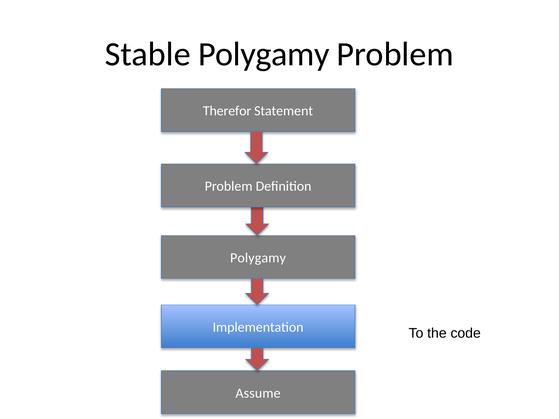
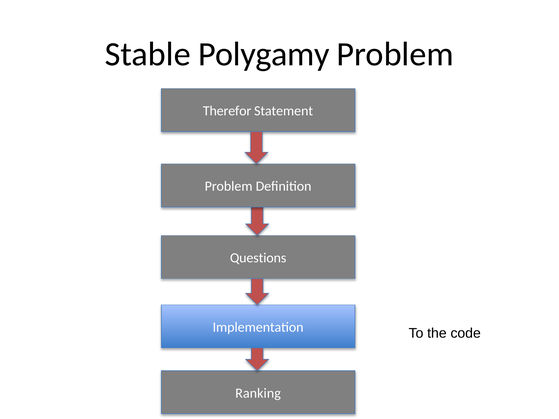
Polygamy: Polygamy -> Questions (258, 258)
Assume: Assume -> Ranking (258, 393)
